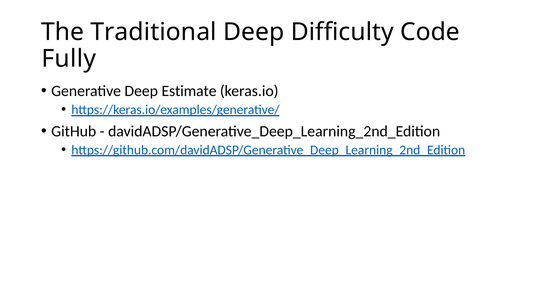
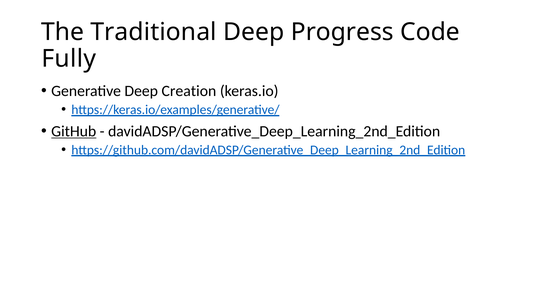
Difficulty: Difficulty -> Progress (342, 32)
Estimate: Estimate -> Creation (189, 91)
GitHub underline: none -> present (74, 131)
